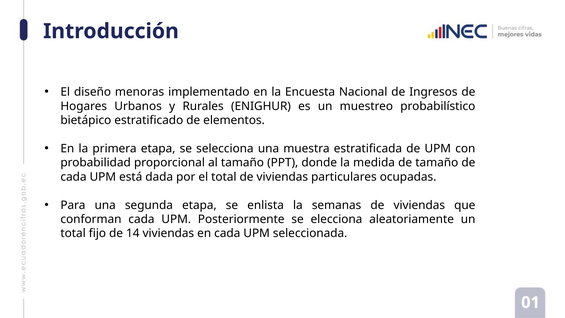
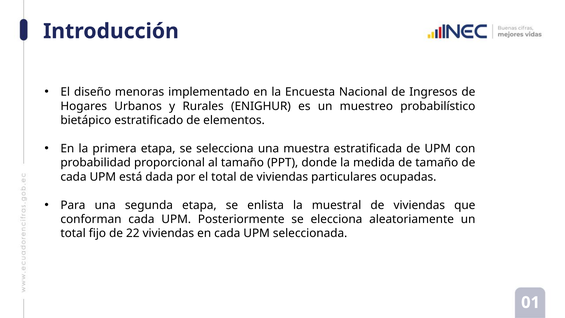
semanas: semanas -> muestral (337, 205)
14: 14 -> 22 (133, 233)
